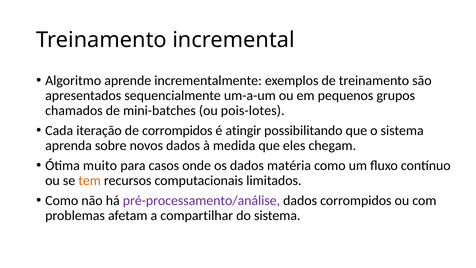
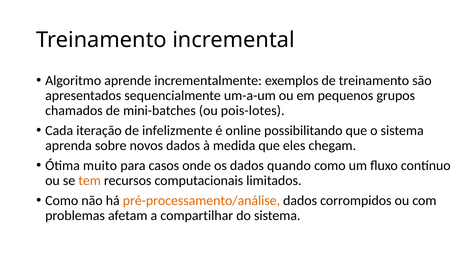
de corrompidos: corrompidos -> infelizmente (177, 130)
atingir: atingir -> online (243, 130)
matéria: matéria -> quando (289, 165)
pré-processamento/análise colour: purple -> orange (201, 200)
